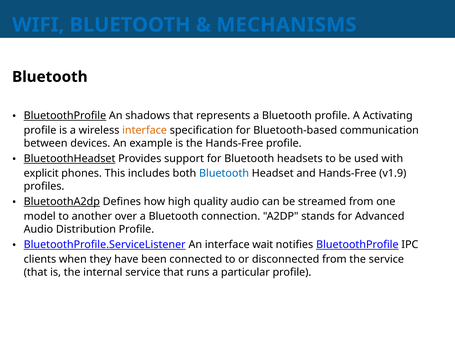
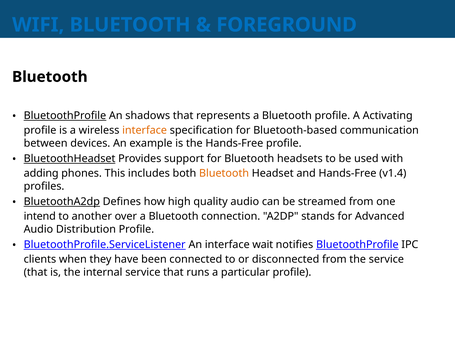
MECHANISMS: MECHANISMS -> FOREGROUND (287, 25)
explicit: explicit -> adding (41, 173)
Bluetooth colour: blue -> orange (224, 173)
v1.9: v1.9 -> v1.4 (393, 173)
model: model -> intend (40, 216)
